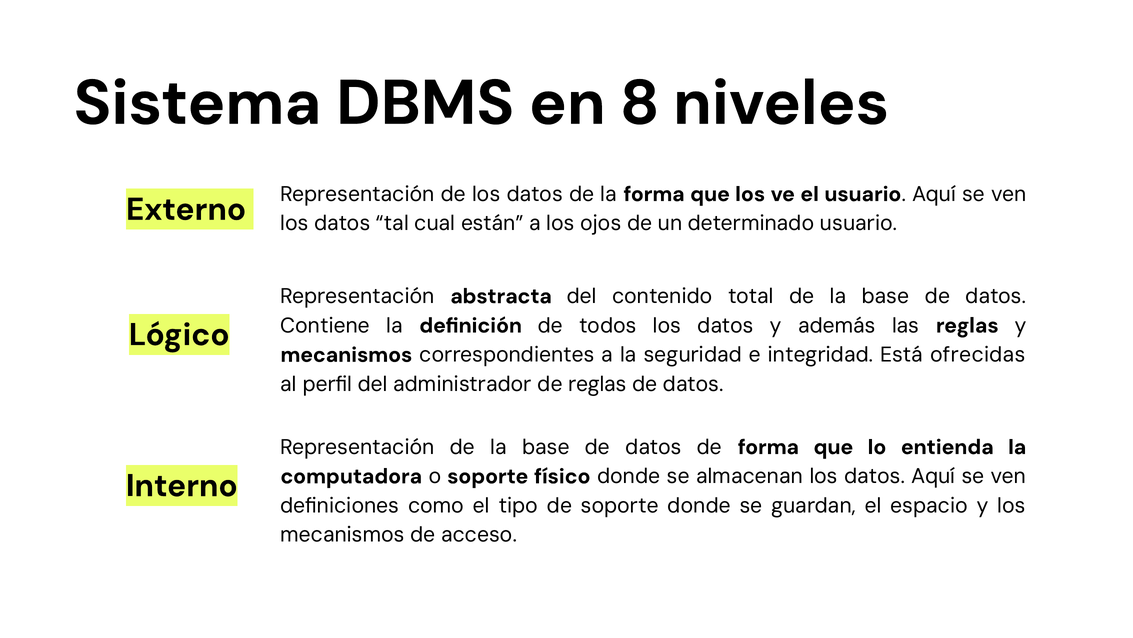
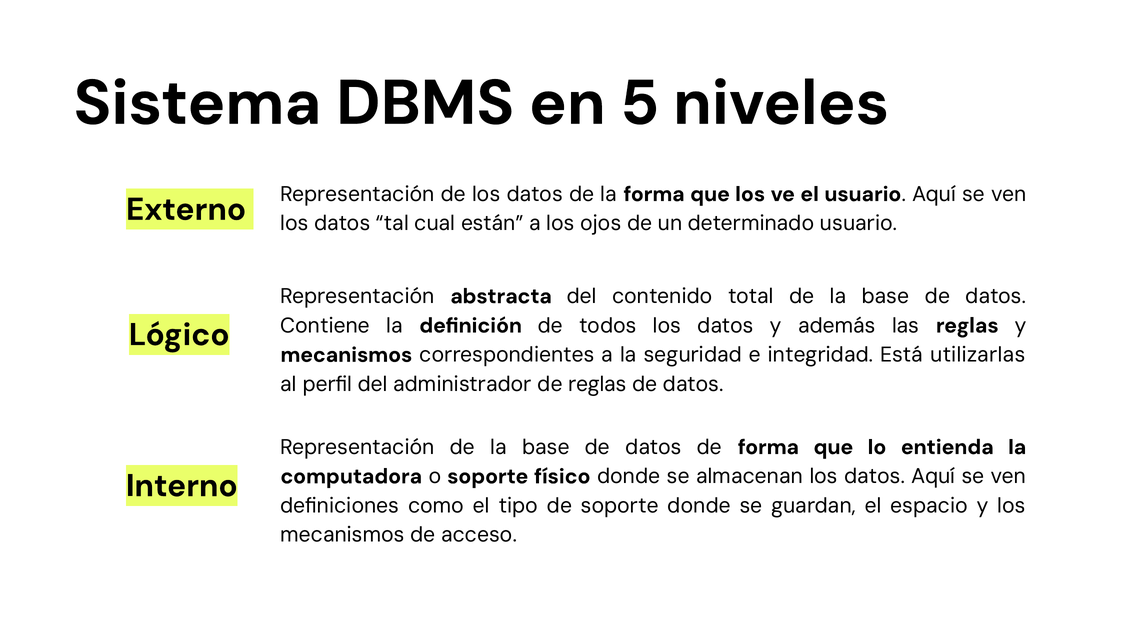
8: 8 -> 5 (640, 103)
ofrecidas: ofrecidas -> utilizarlas (978, 354)
